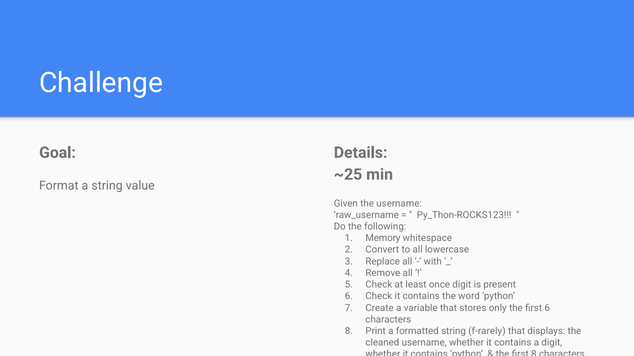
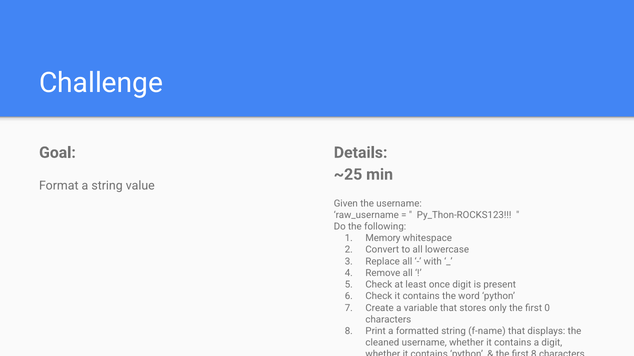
first 6: 6 -> 0 (547, 308)
f-rarely: f-rarely -> f-name (487, 332)
